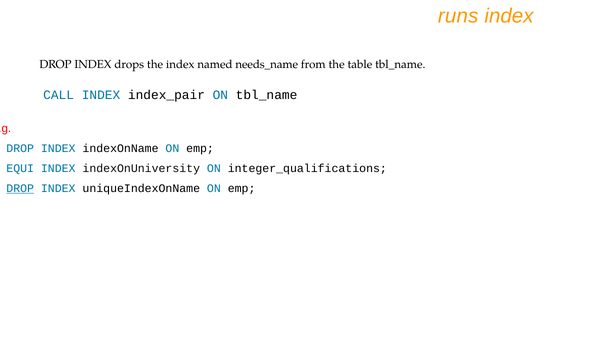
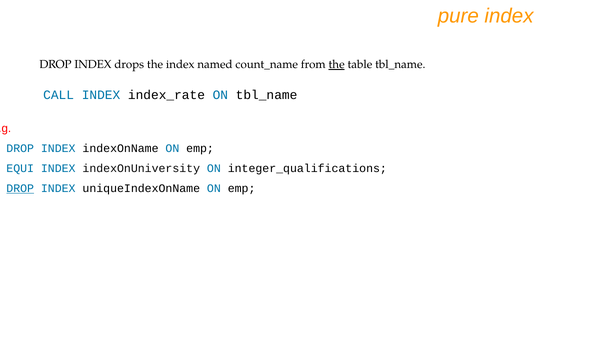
runs: runs -> pure (458, 16)
needs_name: needs_name -> count_name (267, 65)
the underline: none -> present (337, 65)
index_pair: index_pair -> index_rate (166, 95)
